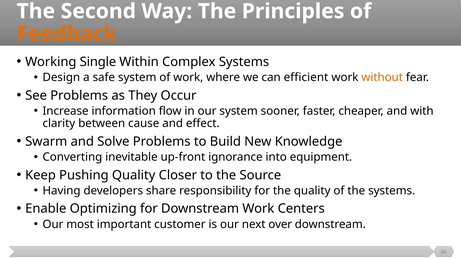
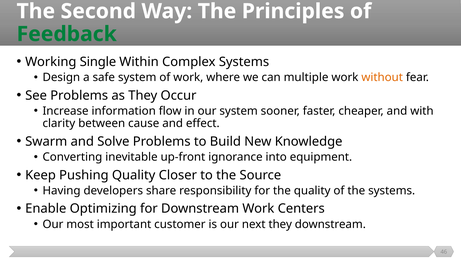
Feedback colour: orange -> green (67, 34)
efficient: efficient -> multiple (306, 78)
next over: over -> they (280, 225)
